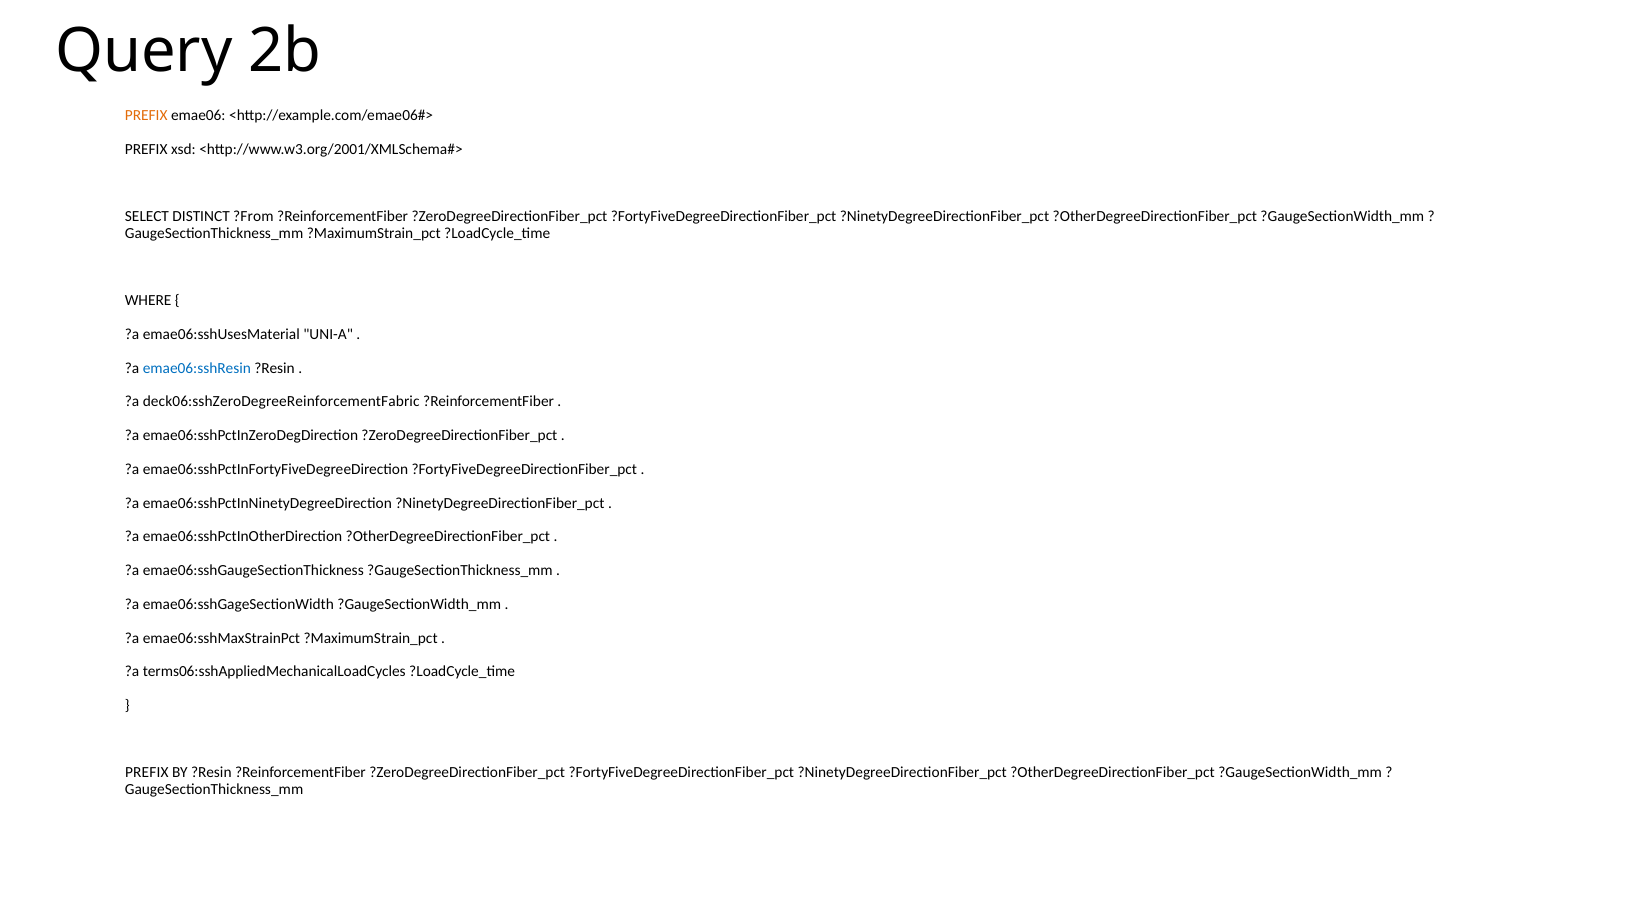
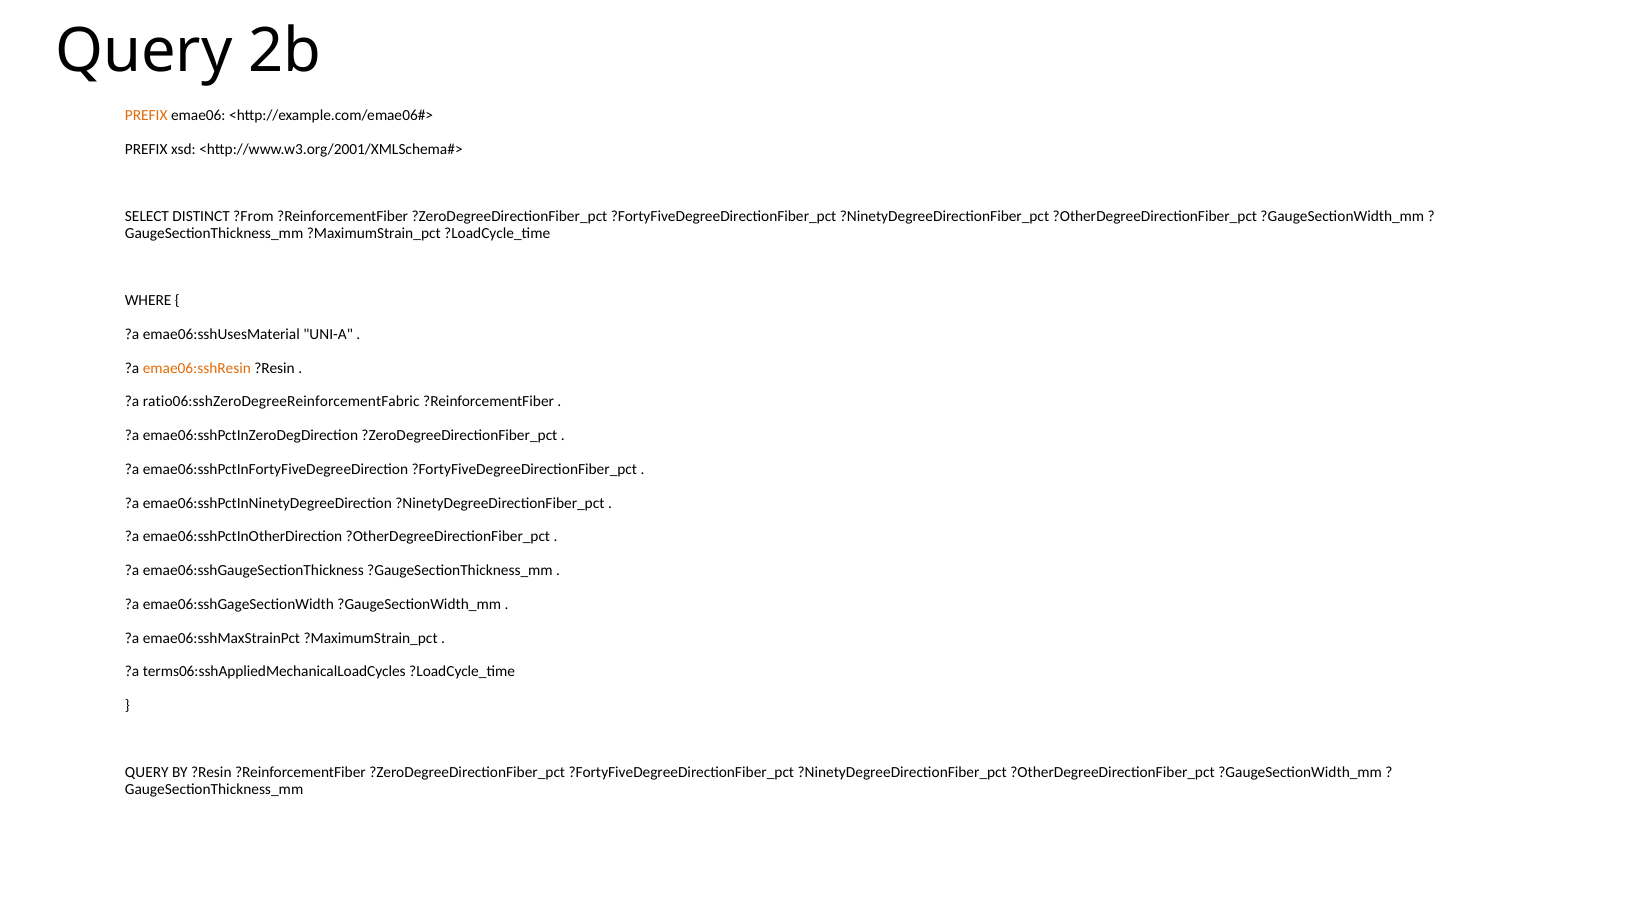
emae06:sshResin colour: blue -> orange (197, 368)
deck06:sshZeroDegreeReinforcementFabric: deck06:sshZeroDegreeReinforcementFabric -> ratio06:sshZeroDegreeReinforcementFabric (281, 402)
PREFIX: PREFIX -> QUERY (147, 773)
